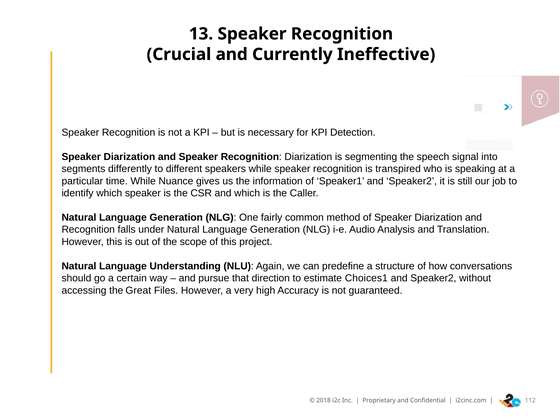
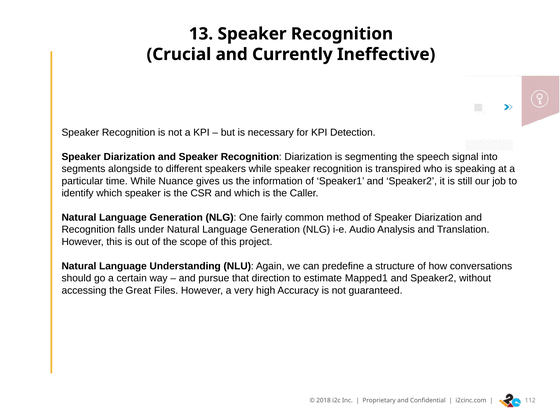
differently: differently -> alongside (130, 169)
Choices1: Choices1 -> Mapped1 (366, 278)
